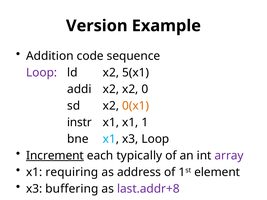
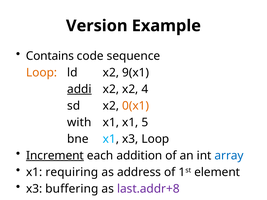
Addition: Addition -> Contains (50, 56)
Loop colour: purple -> orange (42, 73)
5(x1: 5(x1 -> 9(x1 (136, 73)
addi underline: none -> present (79, 89)
0: 0 -> 4 (145, 89)
instr: instr -> with (79, 122)
1: 1 -> 5 (145, 122)
typically: typically -> addition (139, 156)
array colour: purple -> blue (229, 156)
